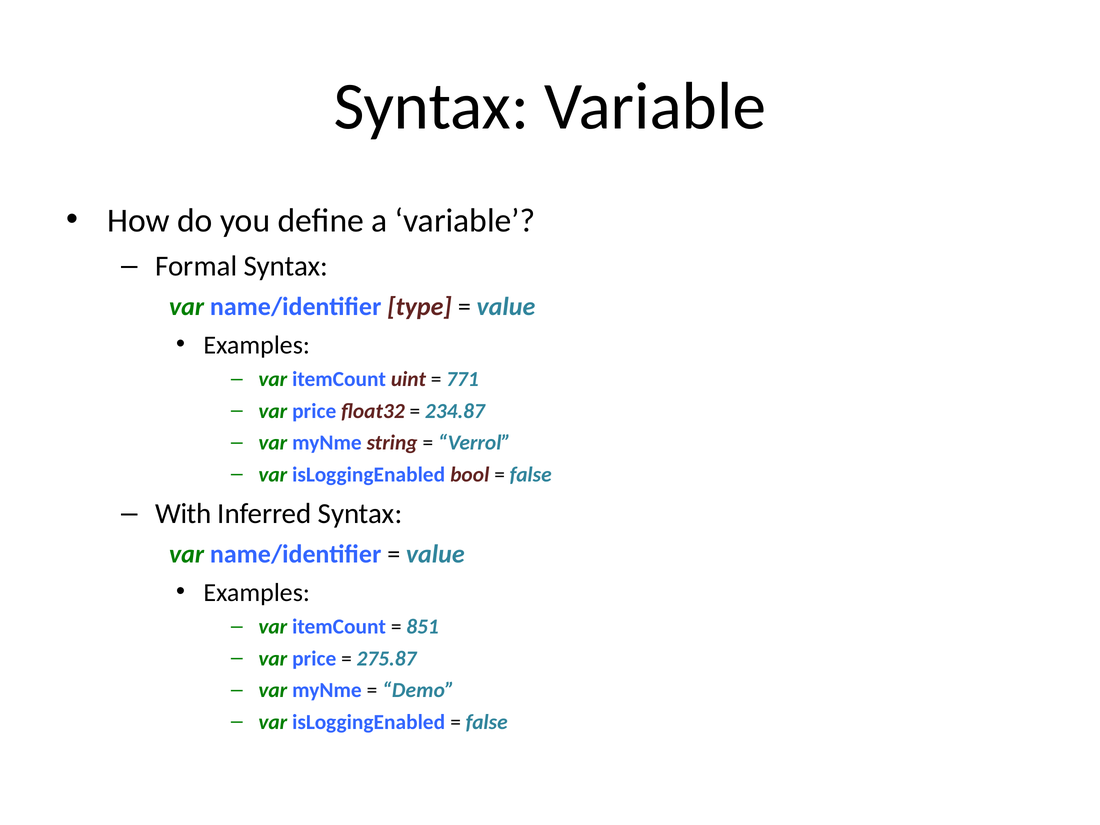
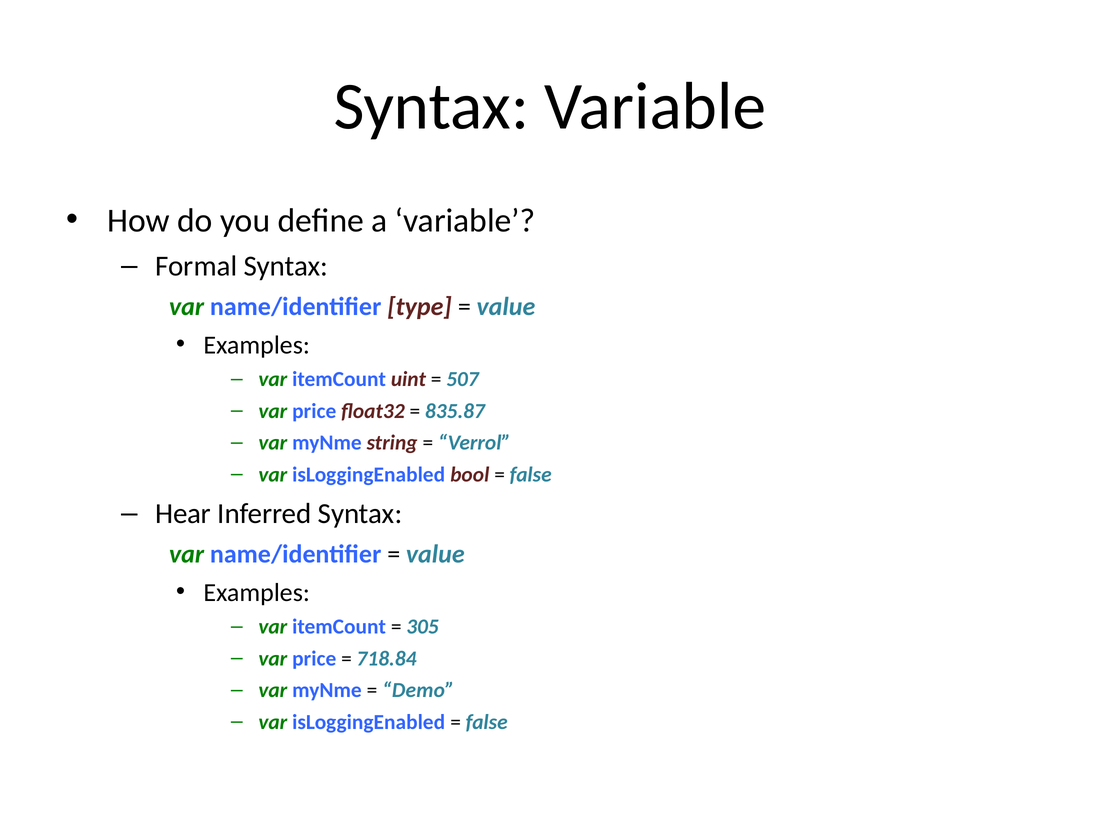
771: 771 -> 507 (463, 379)
234.87: 234.87 -> 835.87 (455, 411)
With: With -> Hear (183, 514)
851: 851 -> 305 (423, 627)
275.87: 275.87 -> 718.84 (387, 658)
